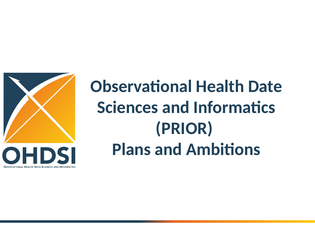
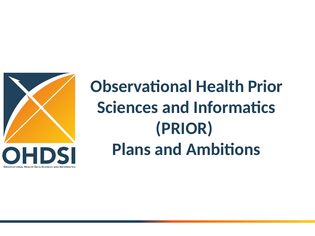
Health Date: Date -> Prior (265, 86)
